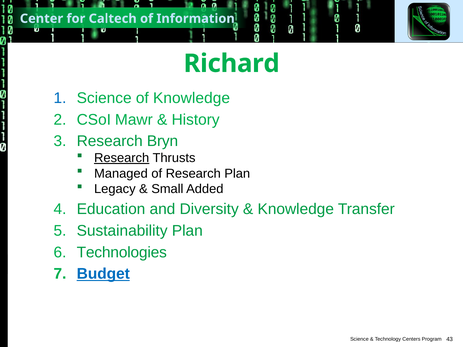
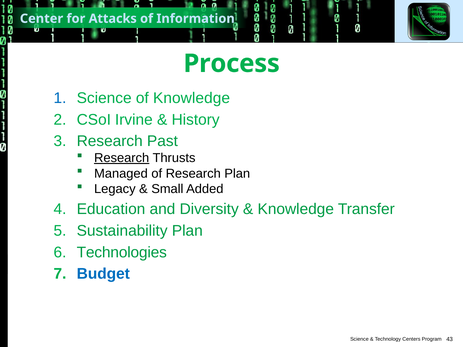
Caltech: Caltech -> Attacks (113, 19)
Richard: Richard -> Process (232, 64)
Mawr: Mawr -> Irvine (134, 120)
Bryn: Bryn -> Past (162, 141)
Budget underline: present -> none (103, 274)
